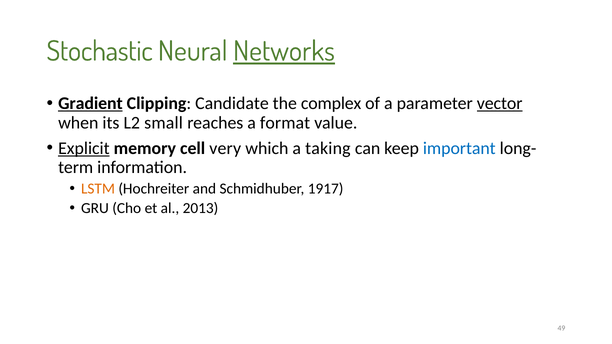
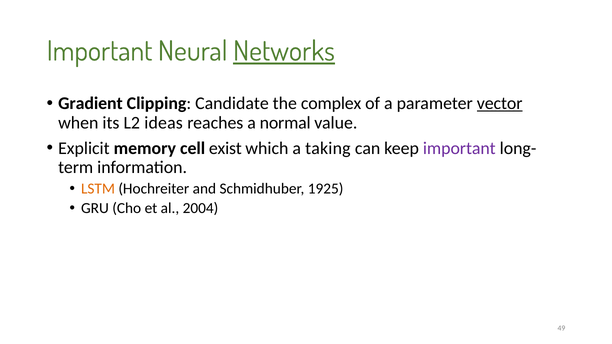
Stochastic: Stochastic -> Important (100, 51)
Gradient underline: present -> none (90, 103)
small: small -> ideas (164, 123)
format: format -> normal (285, 123)
Explicit underline: present -> none (84, 148)
very: very -> exist (225, 148)
important colour: blue -> purple (459, 148)
1917: 1917 -> 1925 (326, 189)
2013: 2013 -> 2004 (200, 208)
